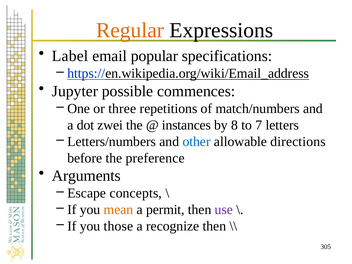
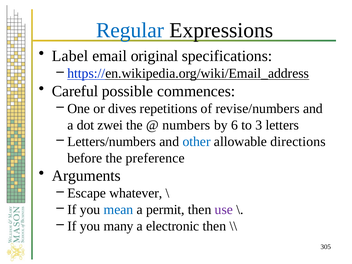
Regular colour: orange -> blue (130, 30)
popular: popular -> original (155, 56)
Jupyter: Jupyter -> Careful (75, 91)
three: three -> dives (122, 109)
match/numbers: match/numbers -> revise/numbers (258, 109)
instances: instances -> numbers (186, 125)
8: 8 -> 6 (235, 125)
7: 7 -> 3 (259, 125)
concepts: concepts -> whatever (136, 193)
mean colour: orange -> blue (119, 210)
those: those -> many (119, 226)
recognize: recognize -> electronic (173, 226)
